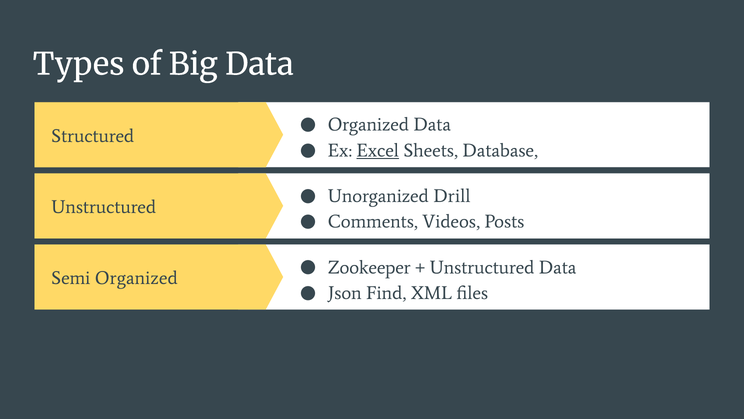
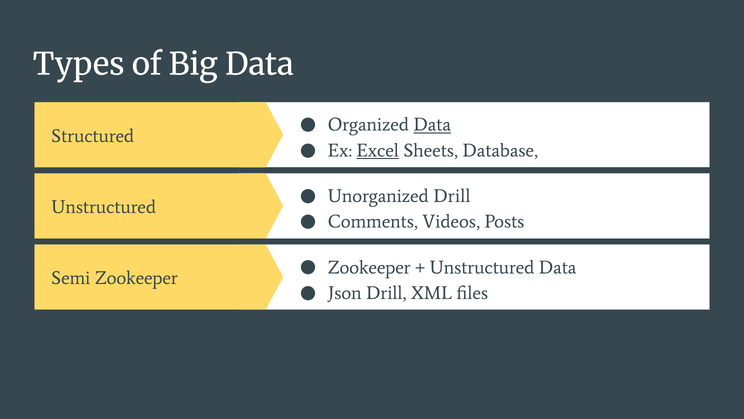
Data underline: none -> present (432, 125)
Semi Organized: Organized -> Zookeeper (136, 278)
Json Find: Find -> Drill (386, 293)
